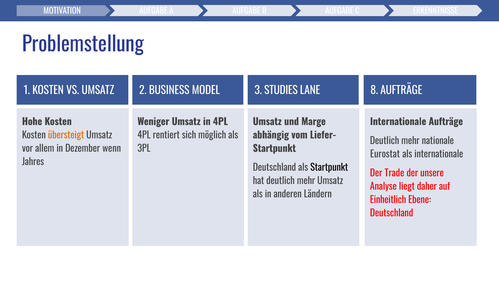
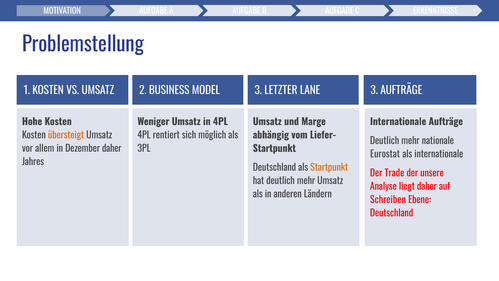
STUDIES: STUDIES -> LETZTER (281, 90)
UMSATZ 8: 8 -> 3 (374, 90)
Dezember wenn: wenn -> daher (112, 149)
Startpunkt colour: black -> orange (329, 167)
Einheitlich: Einheitlich -> Schreiben (388, 200)
